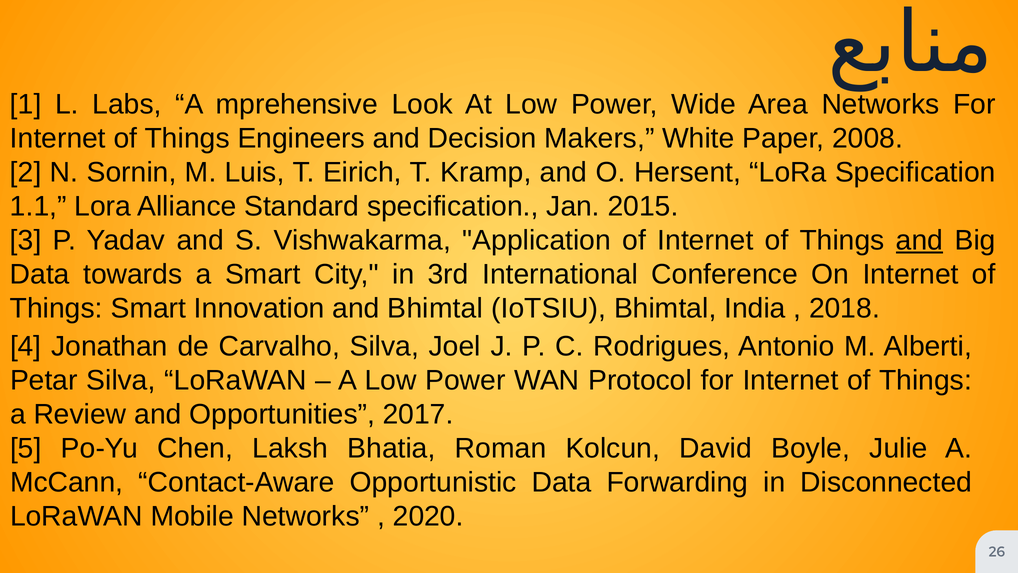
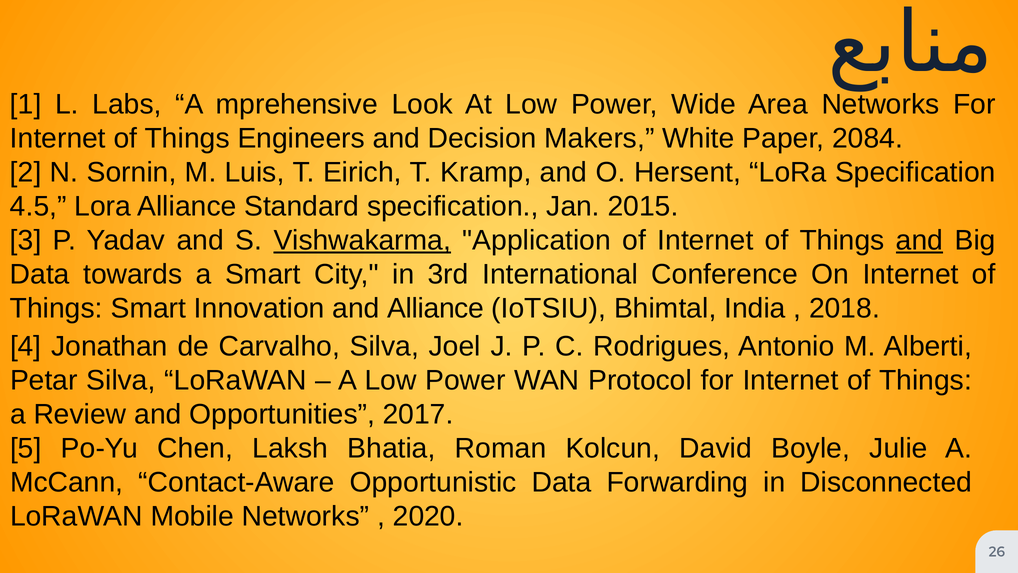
2008: 2008 -> 2084 (868, 138)
1.1: 1.1 -> 4.5 (38, 206)
Vishwakarma underline: none -> present (362, 240)
and Bhimtal: Bhimtal -> Alliance (436, 308)
